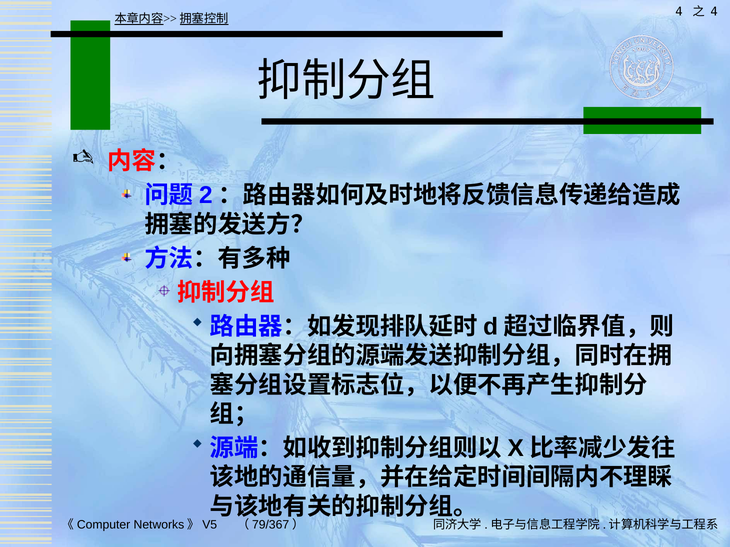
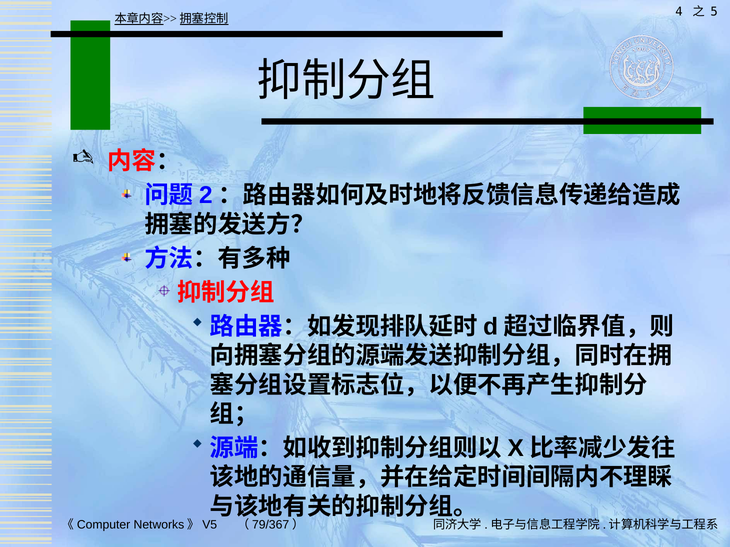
4: 4 -> 5 (714, 12)
